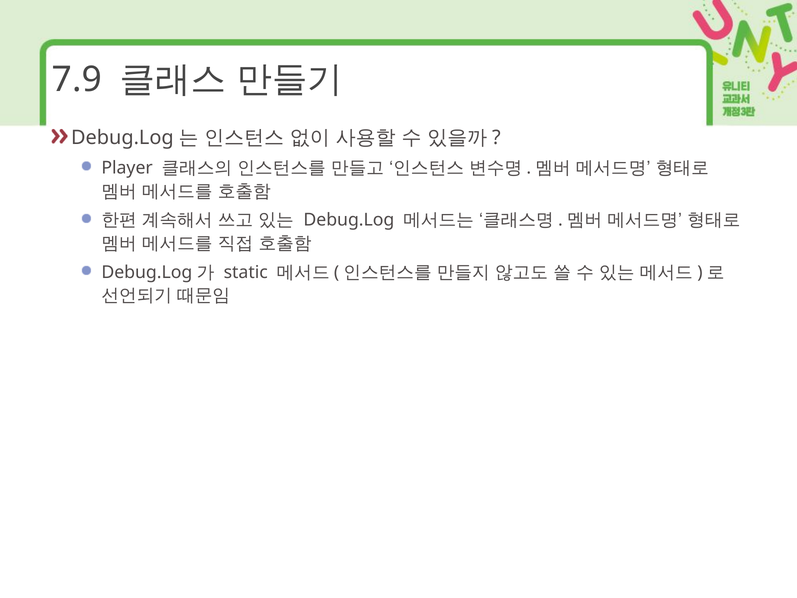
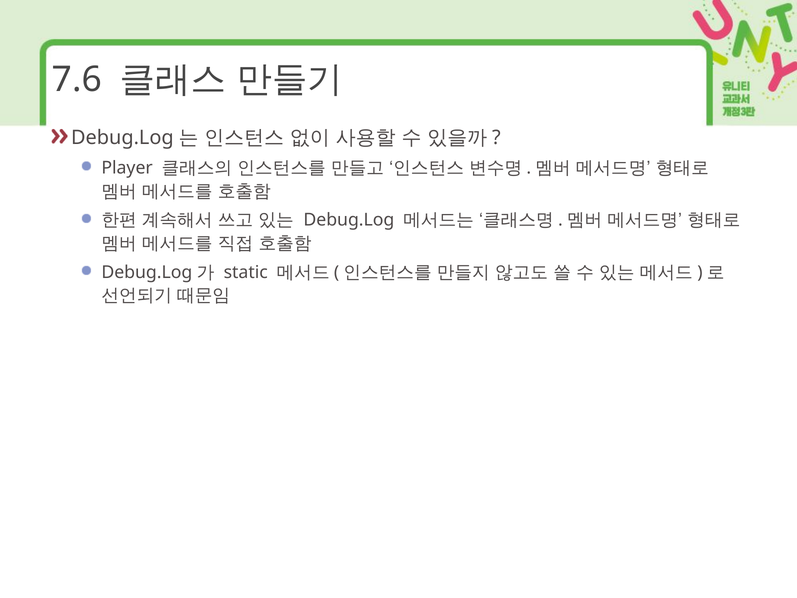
7.9: 7.9 -> 7.6 (77, 80)
